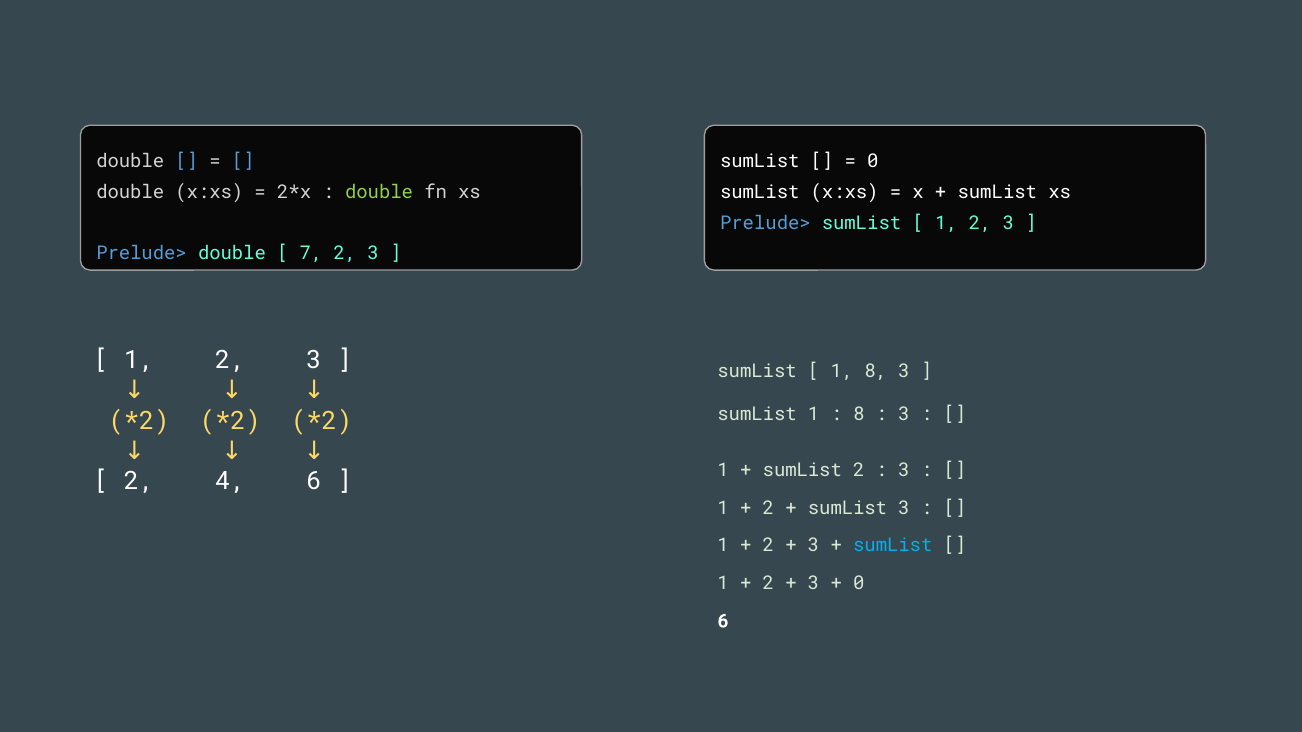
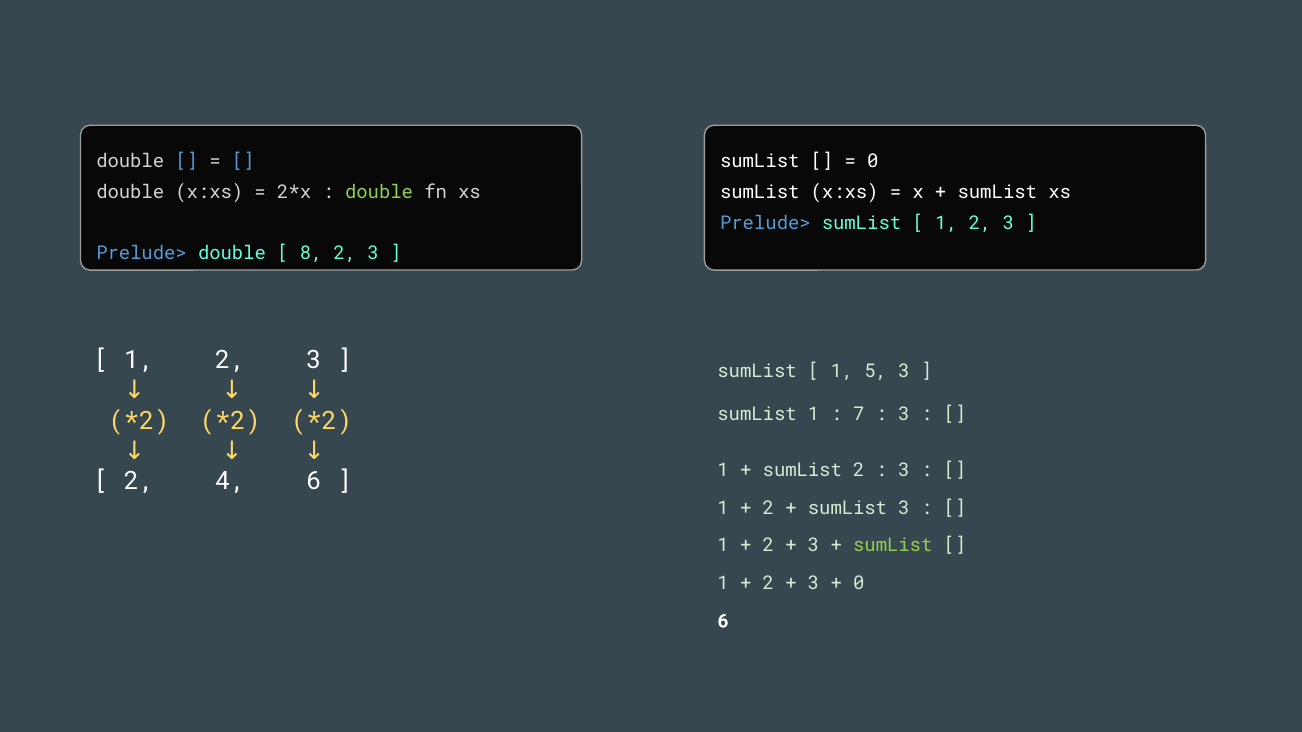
7: 7 -> 8 (311, 254)
1 8: 8 -> 5 (876, 372)
8: 8 -> 7 (859, 415)
sumList colour: light blue -> light green (893, 546)
